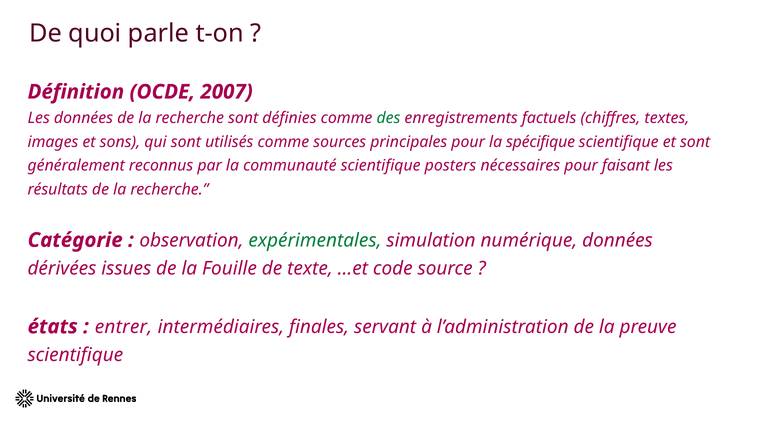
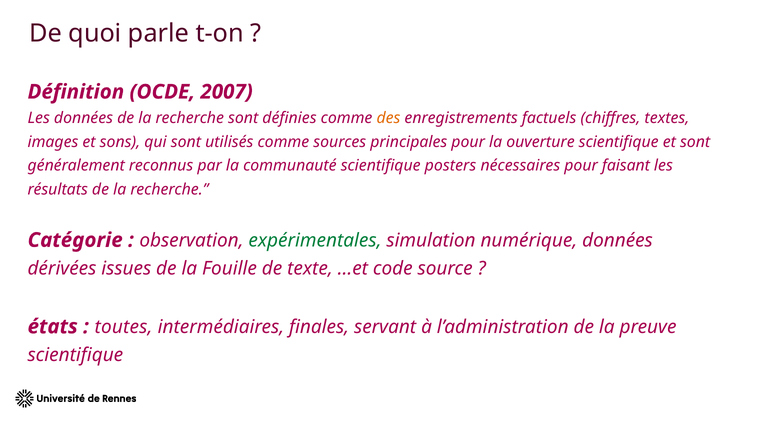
des colour: green -> orange (388, 118)
spécifique: spécifique -> ouverture (540, 142)
entrer: entrer -> toutes (123, 327)
